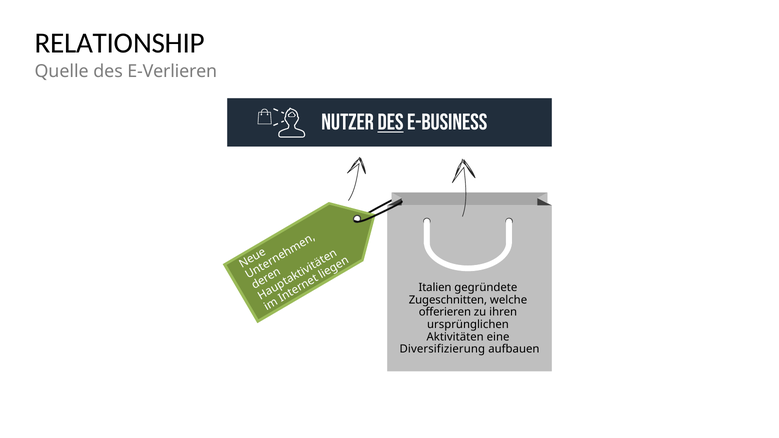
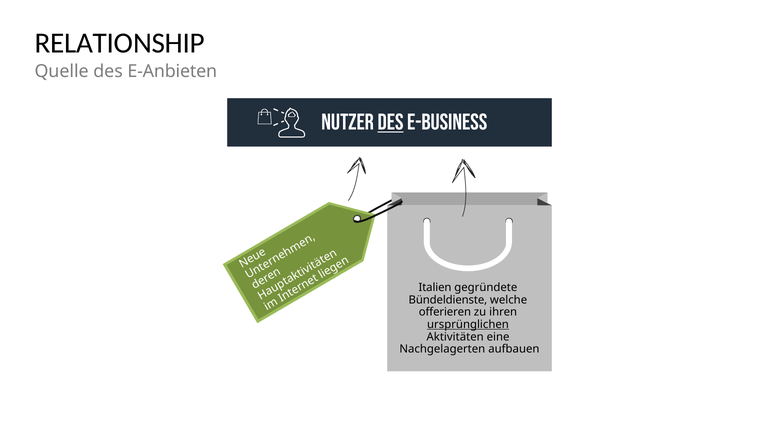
E-Verlieren: E-Verlieren -> E-Anbieten (172, 72)
Zugeschnitten: Zugeschnitten -> Bündeldienste (448, 300)
ursprünglichen underline: none -> present (468, 325)
Diversifizierung: Diversifizierung -> Nachgelagerten (442, 349)
